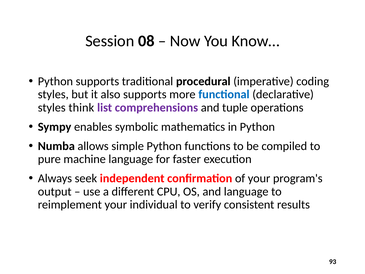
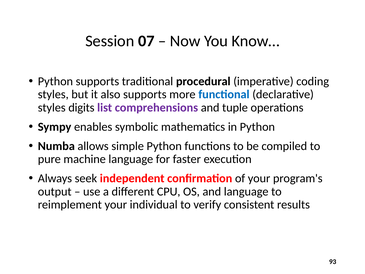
08: 08 -> 07 (146, 41)
think: think -> digits (81, 107)
